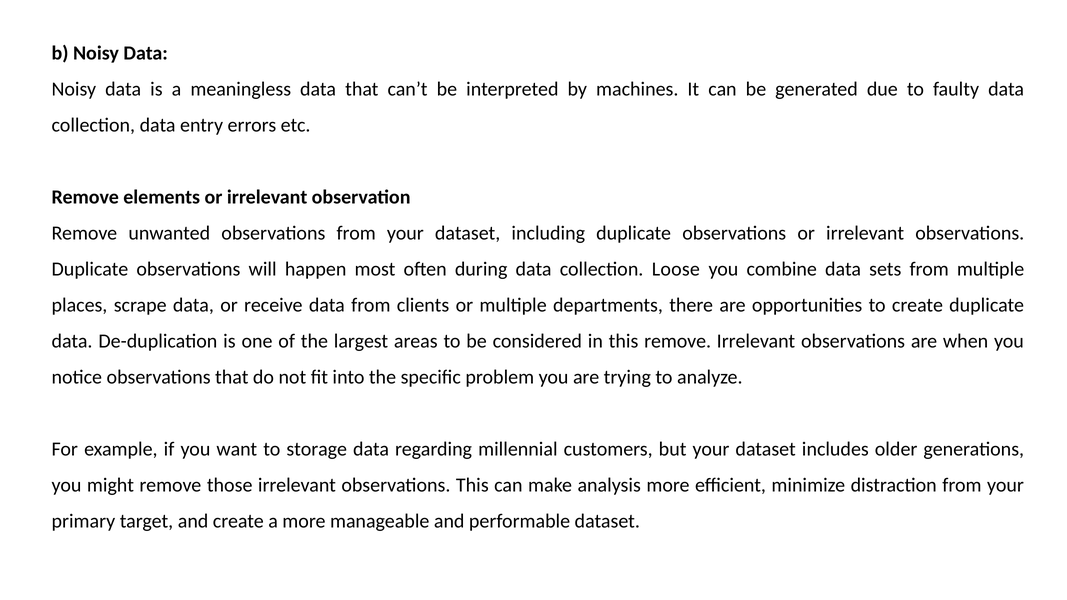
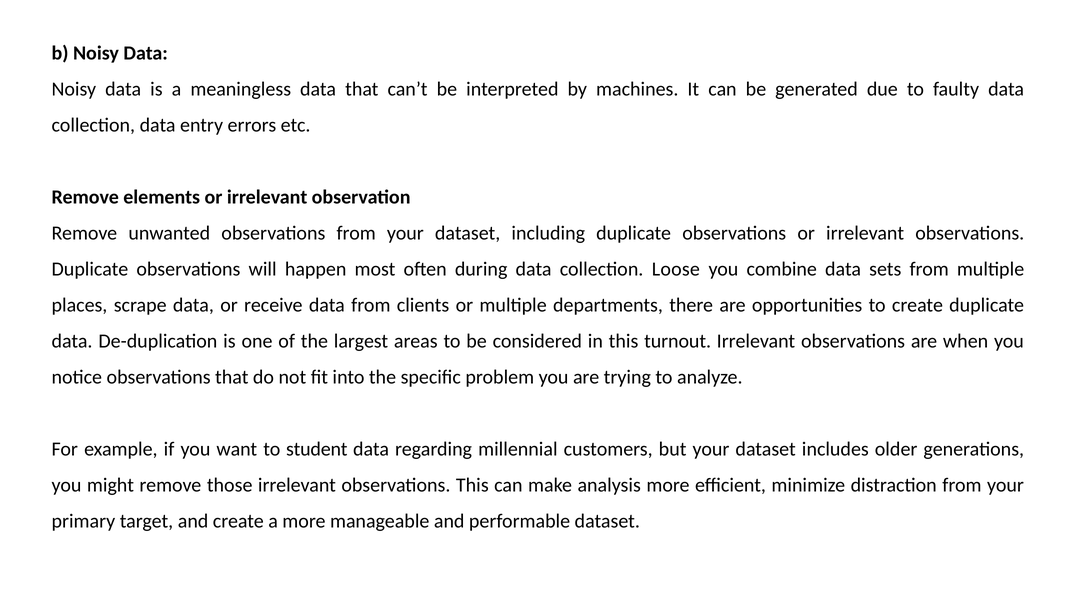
this remove: remove -> turnout (678, 341)
storage: storage -> student (317, 449)
